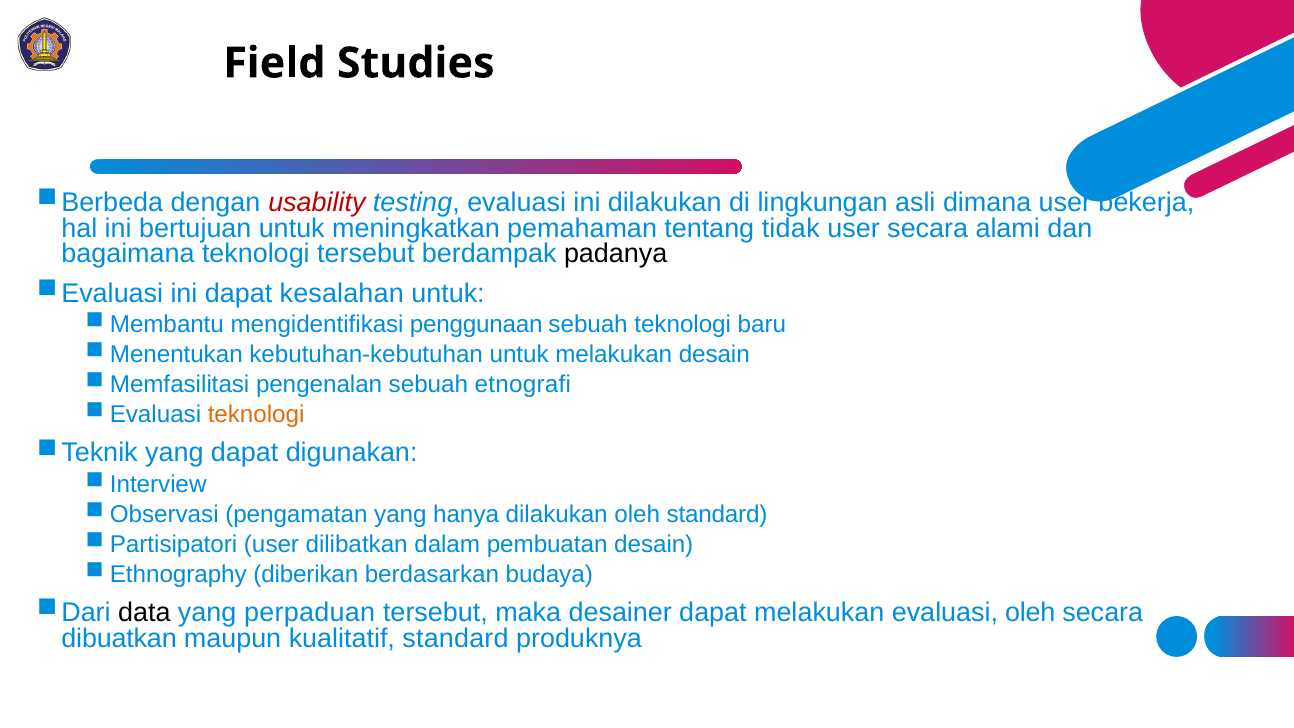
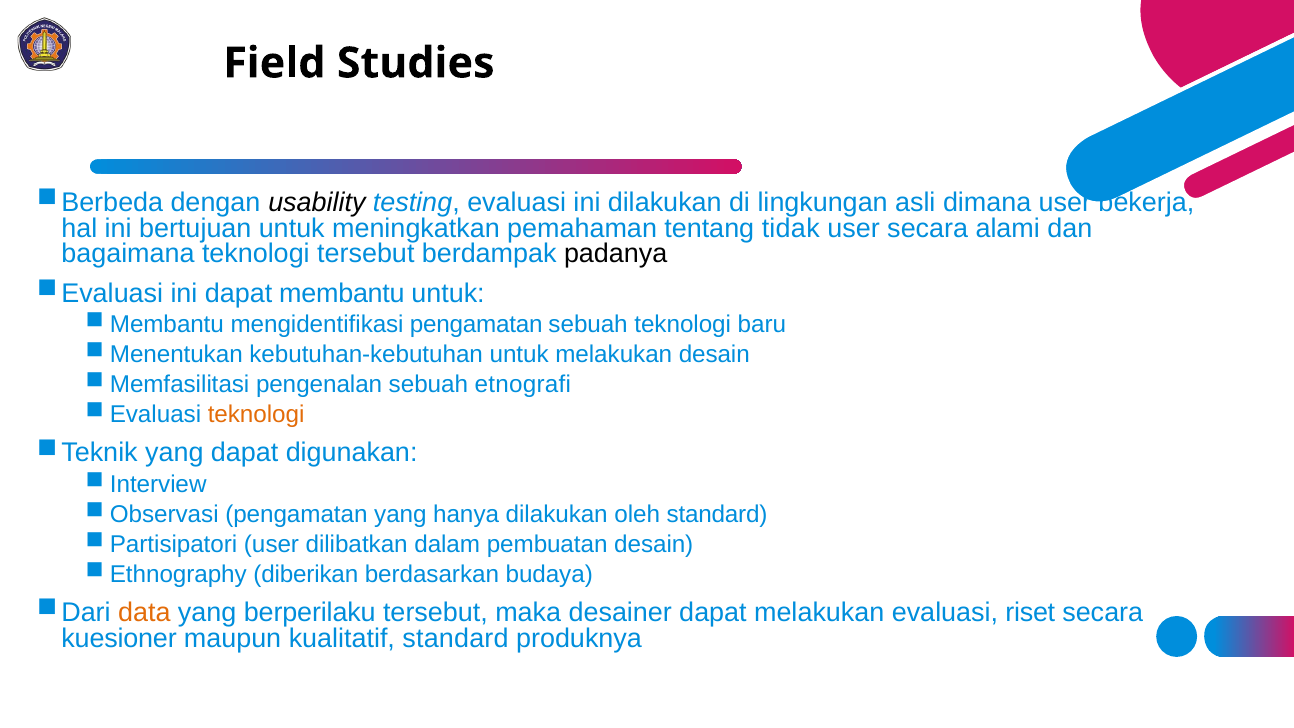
usability colour: red -> black (317, 202)
kesalahan: kesalahan -> membantu (342, 293)
mengidentifikasi penggunaan: penggunaan -> pengamatan (476, 325)
data colour: black -> orange (144, 612)
perpaduan: perpaduan -> berperilaku (310, 612)
evaluasi oleh: oleh -> riset (1030, 612)
dibuatkan: dibuatkan -> kuesioner (119, 638)
